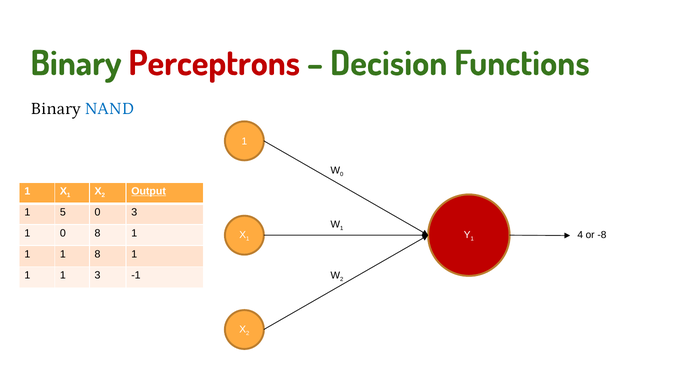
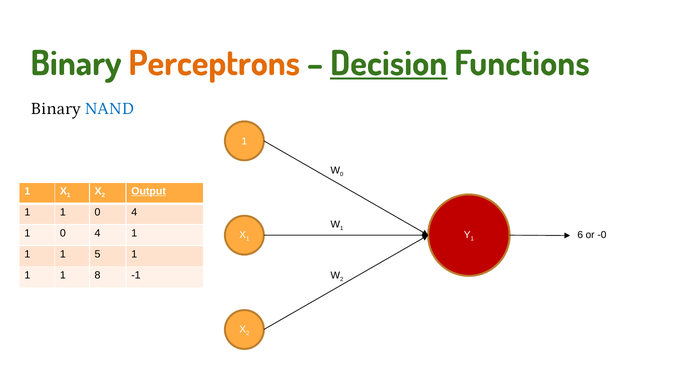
Perceptrons colour: red -> orange (214, 64)
Decision underline: none -> present (389, 64)
5: 5 -> 1 (63, 212)
3: 3 -> 4 (134, 212)
8: 8 -> 4 (97, 233)
4: 4 -> 6 (580, 235)
-8: -8 -> -0 (602, 235)
1 8: 8 -> 5 (97, 254)
1 3: 3 -> 8 (97, 276)
